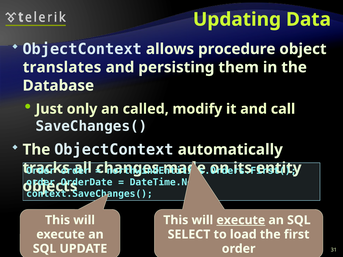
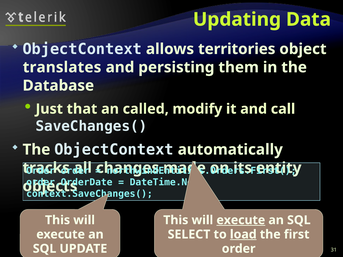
procedure: procedure -> territories (237, 49)
only: only -> that (82, 109)
load underline: none -> present (243, 235)
